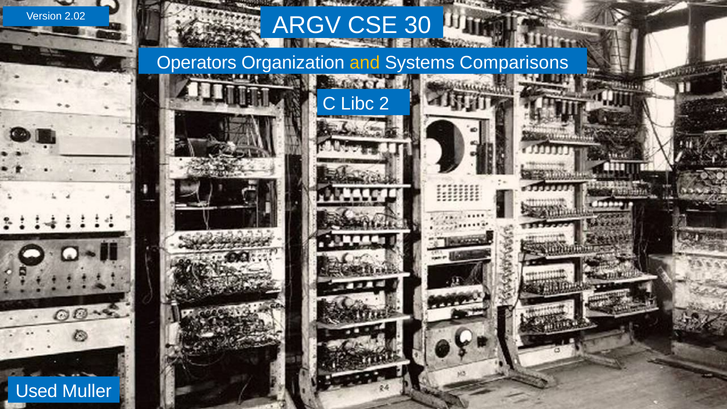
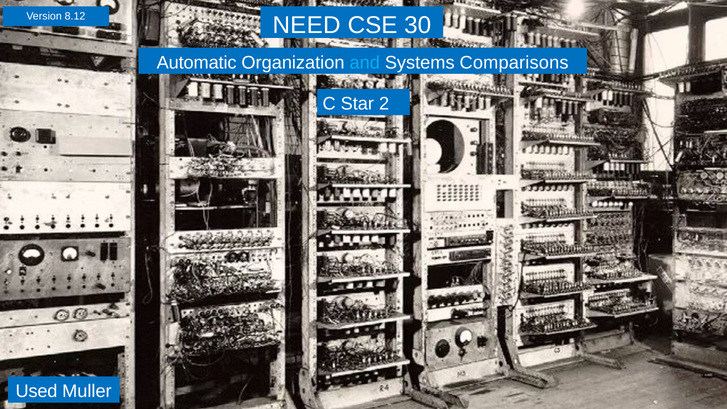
2.02: 2.02 -> 8.12 (75, 16)
ARGV: ARGV -> NEED (307, 25)
Operators: Operators -> Automatic (197, 62)
and colour: yellow -> light blue (365, 62)
Libc: Libc -> Star (357, 104)
